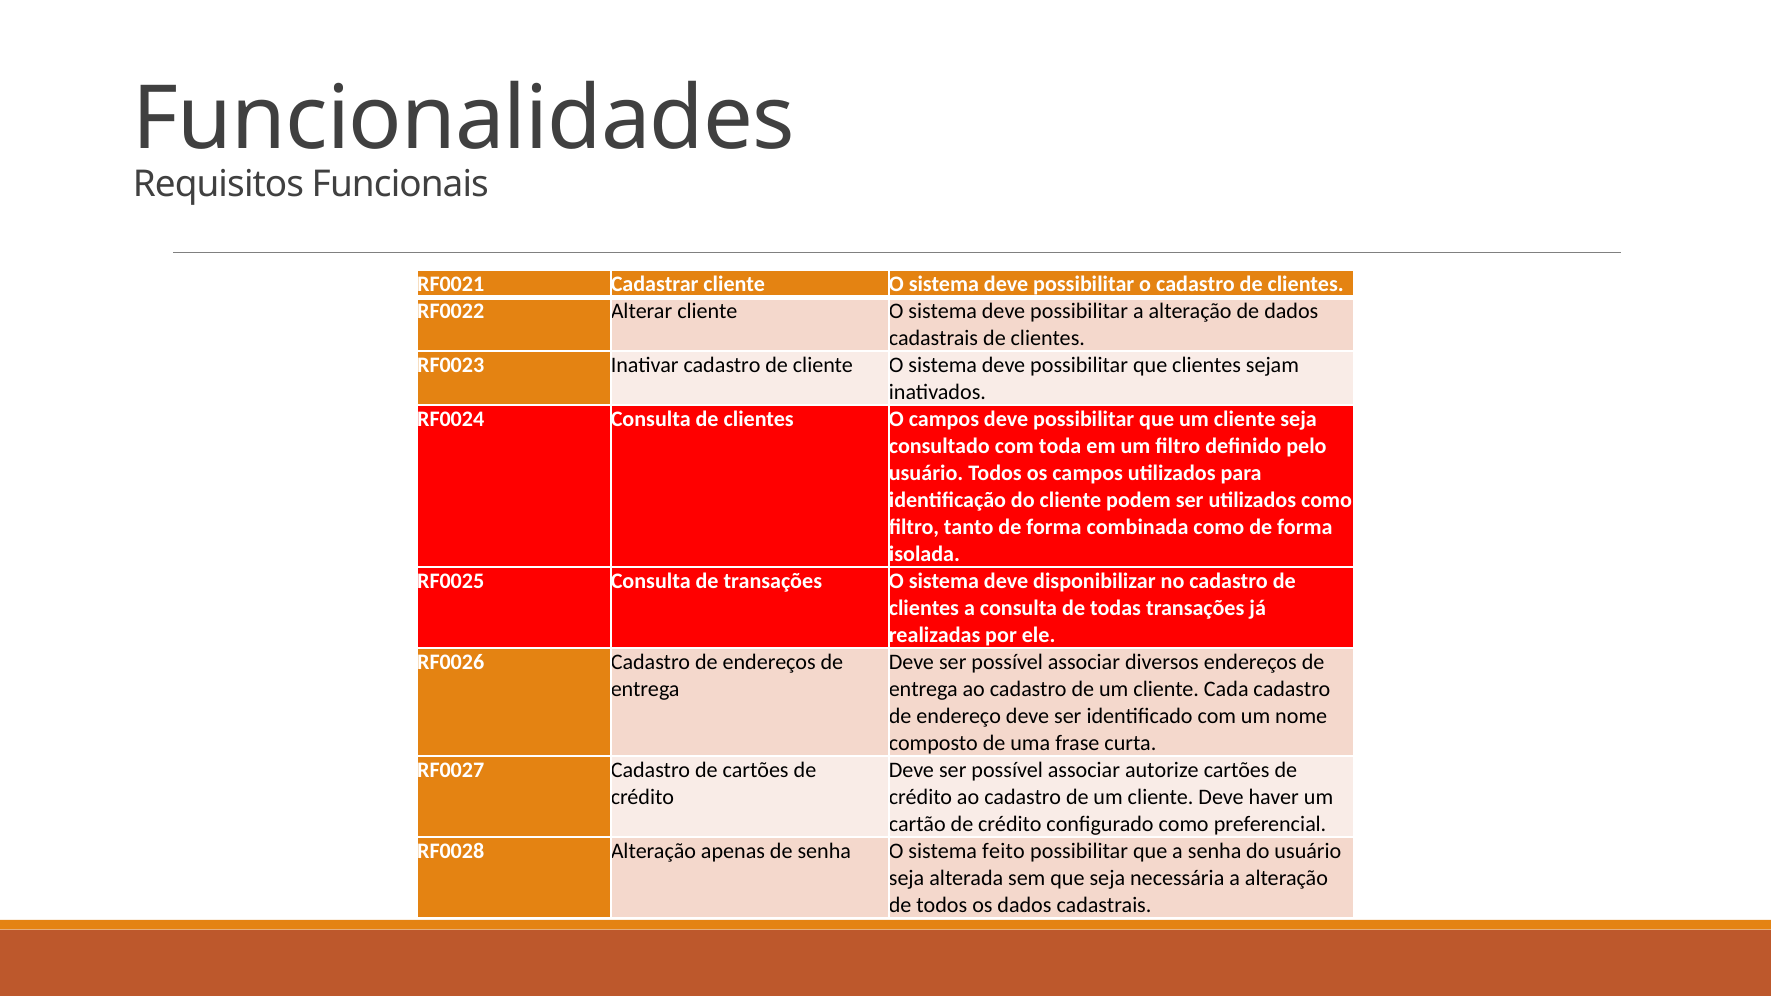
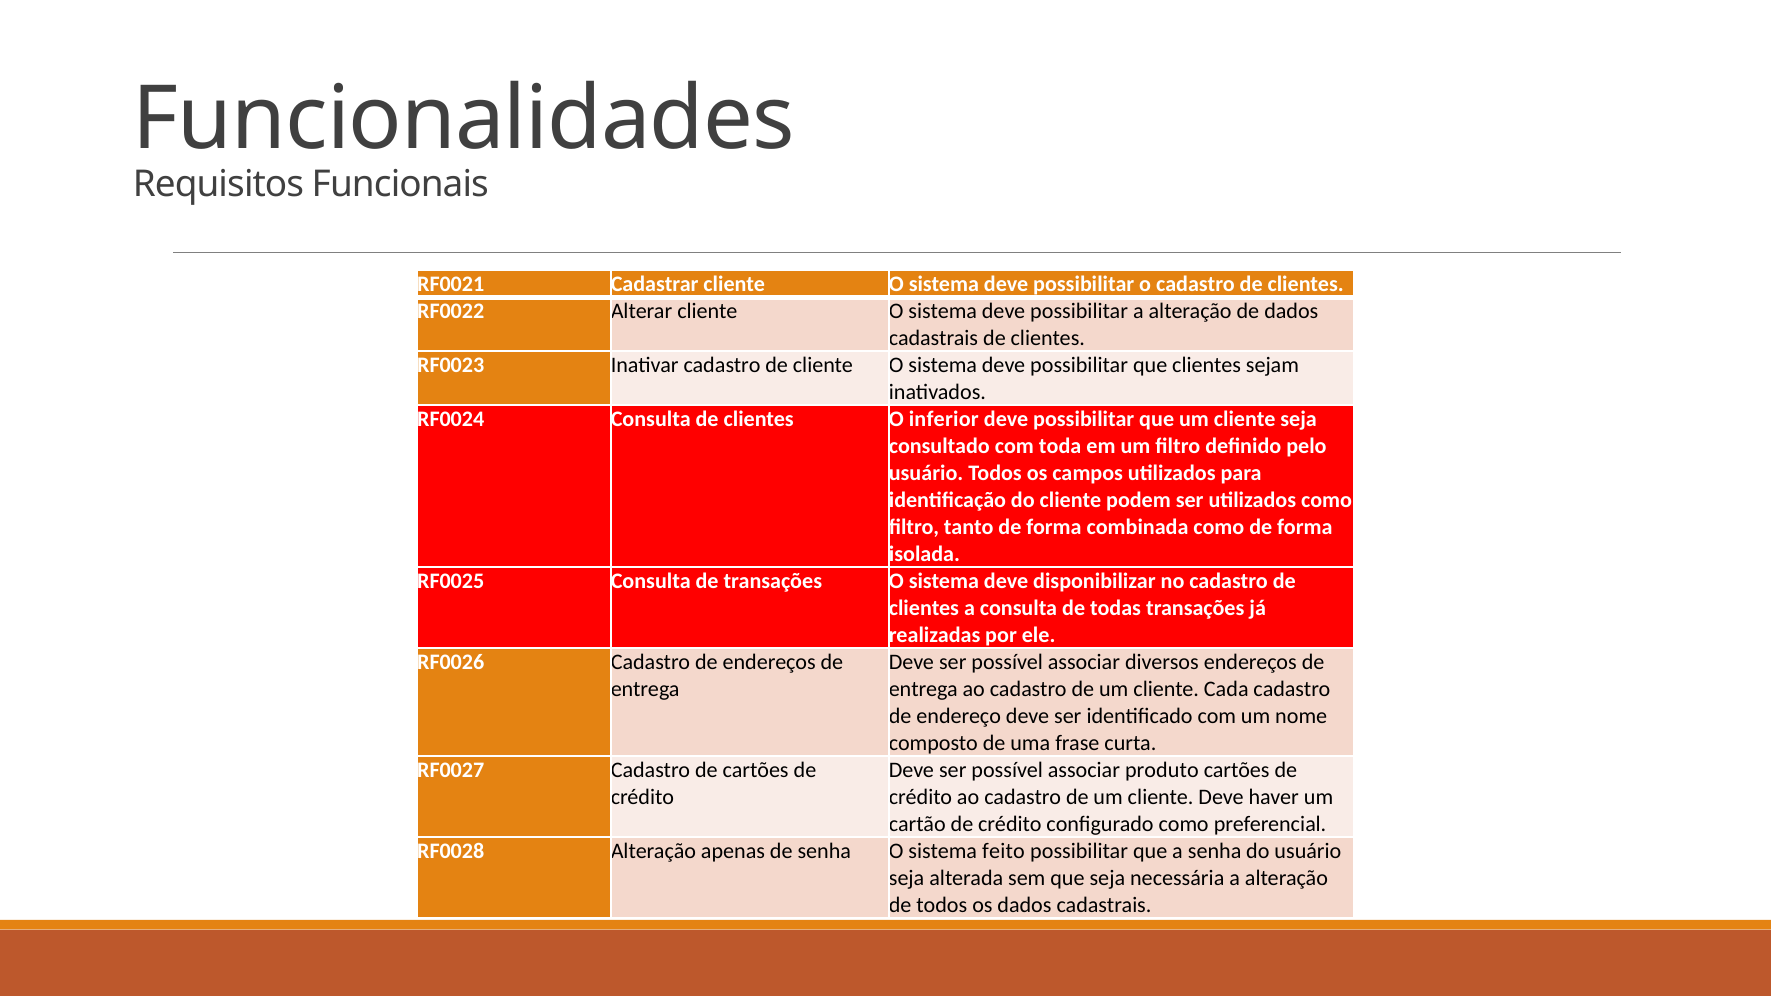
O campos: campos -> inferior (944, 419)
autorize: autorize -> produto (1162, 770)
